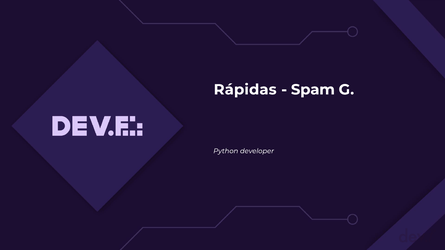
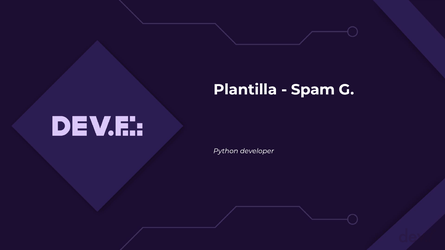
Rápidas: Rápidas -> Plantilla (245, 90)
